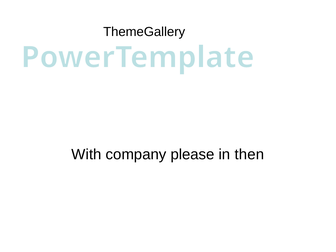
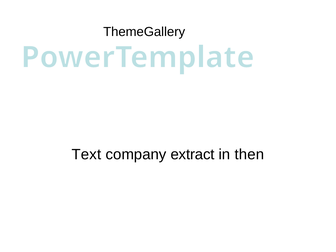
With: With -> Text (86, 154)
please: please -> extract (193, 154)
